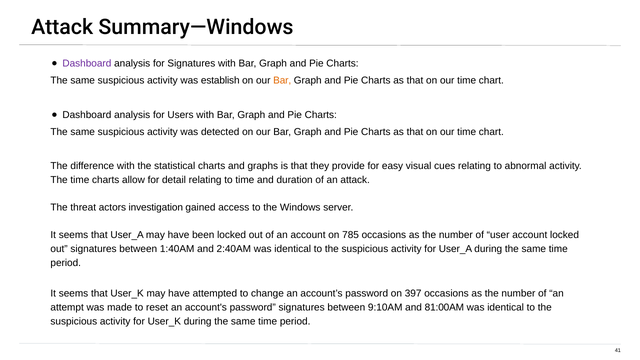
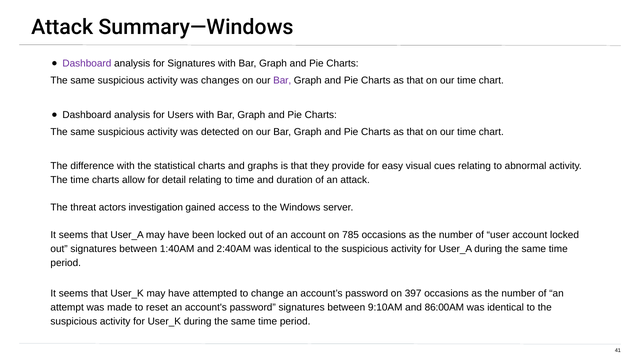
establish: establish -> changes (220, 81)
Bar colour: orange -> purple (282, 81)
81:00AM: 81:00AM -> 86:00AM (444, 308)
